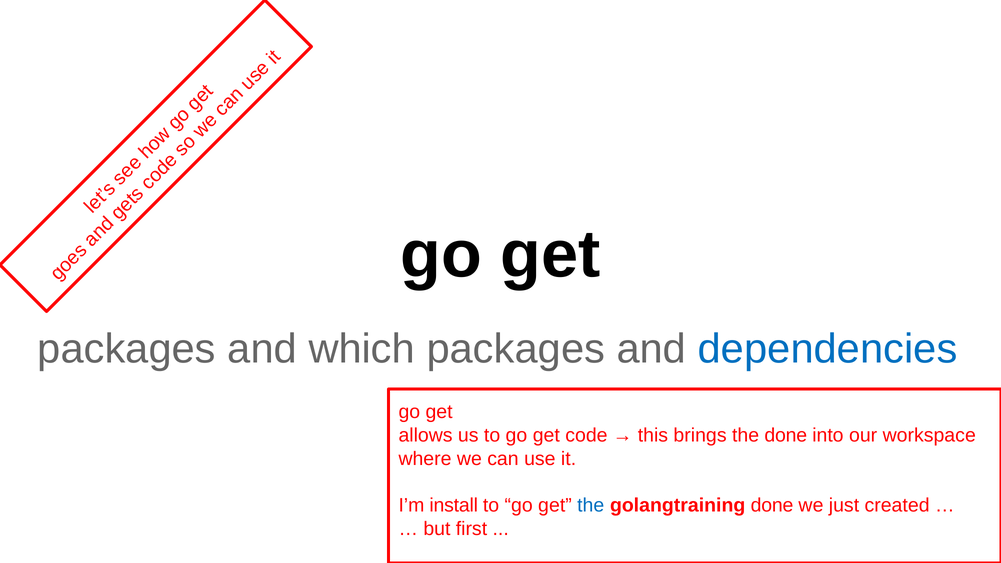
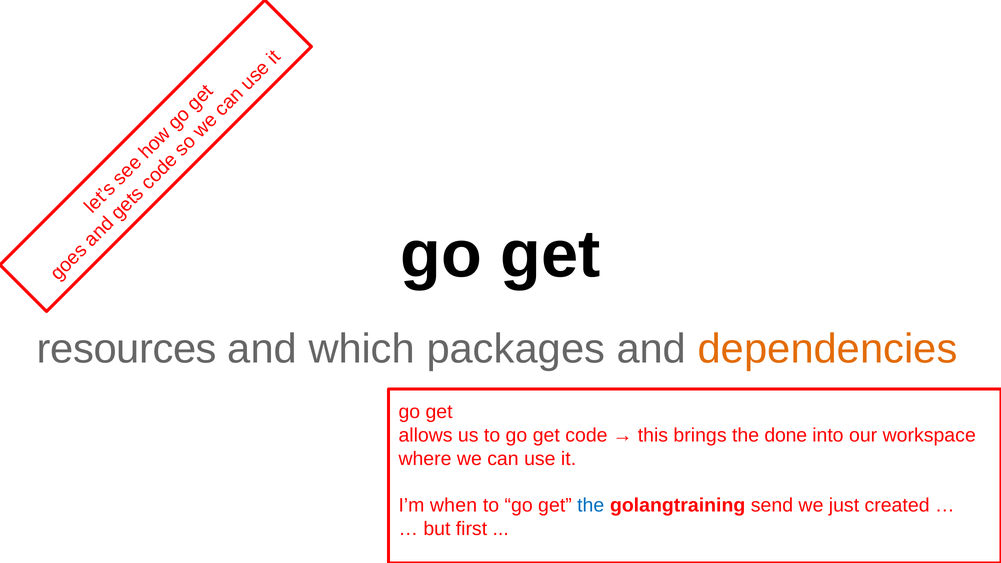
packages: packages -> resources (127, 349)
dependencies colour: blue -> orange (828, 349)
install: install -> when (454, 506)
golangtraining done: done -> send (772, 506)
